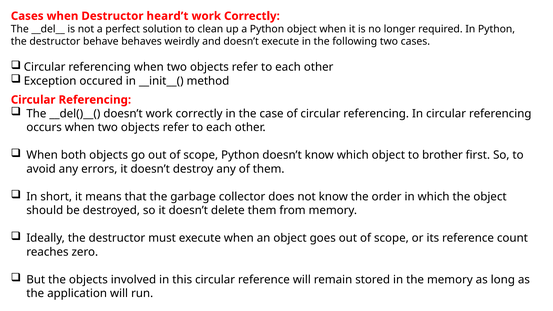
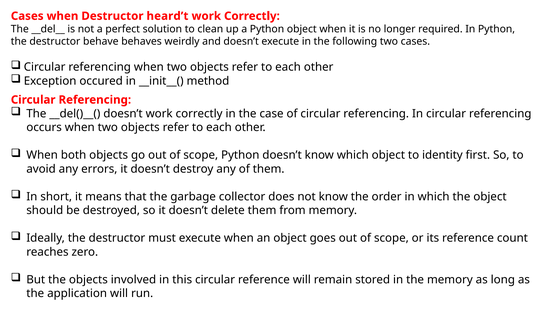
brother: brother -> identity (442, 155)
